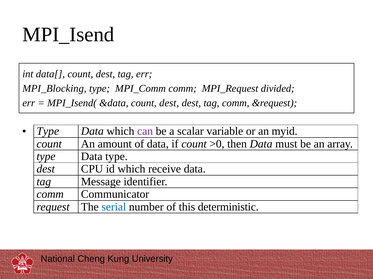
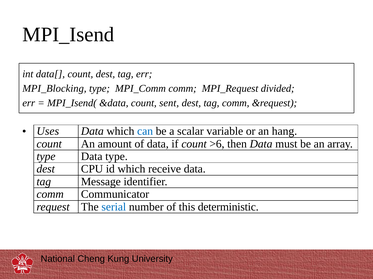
&data count dest: dest -> sent (169, 103)
Type: Type -> Uses (48, 132)
can colour: purple -> blue (145, 132)
myid: myid -> hang (284, 132)
>0: >0 -> >6 (217, 144)
